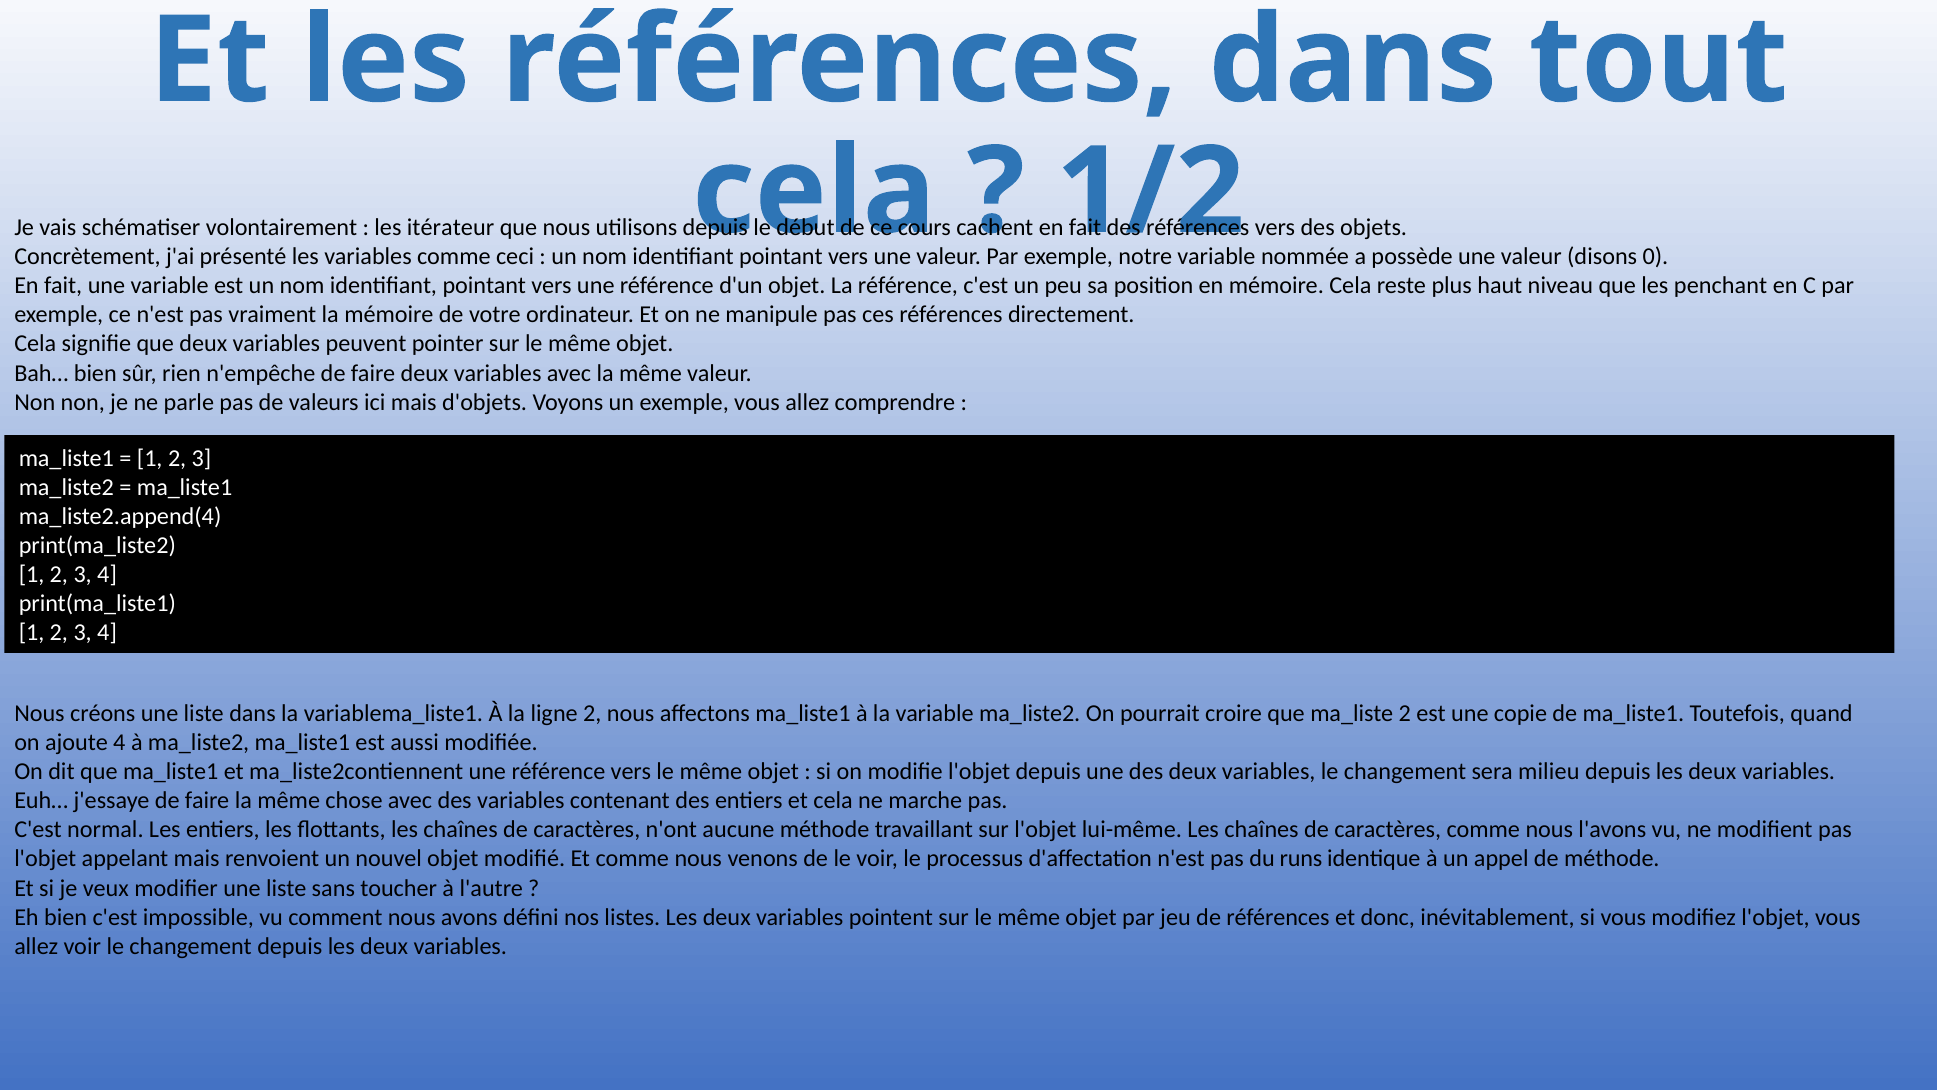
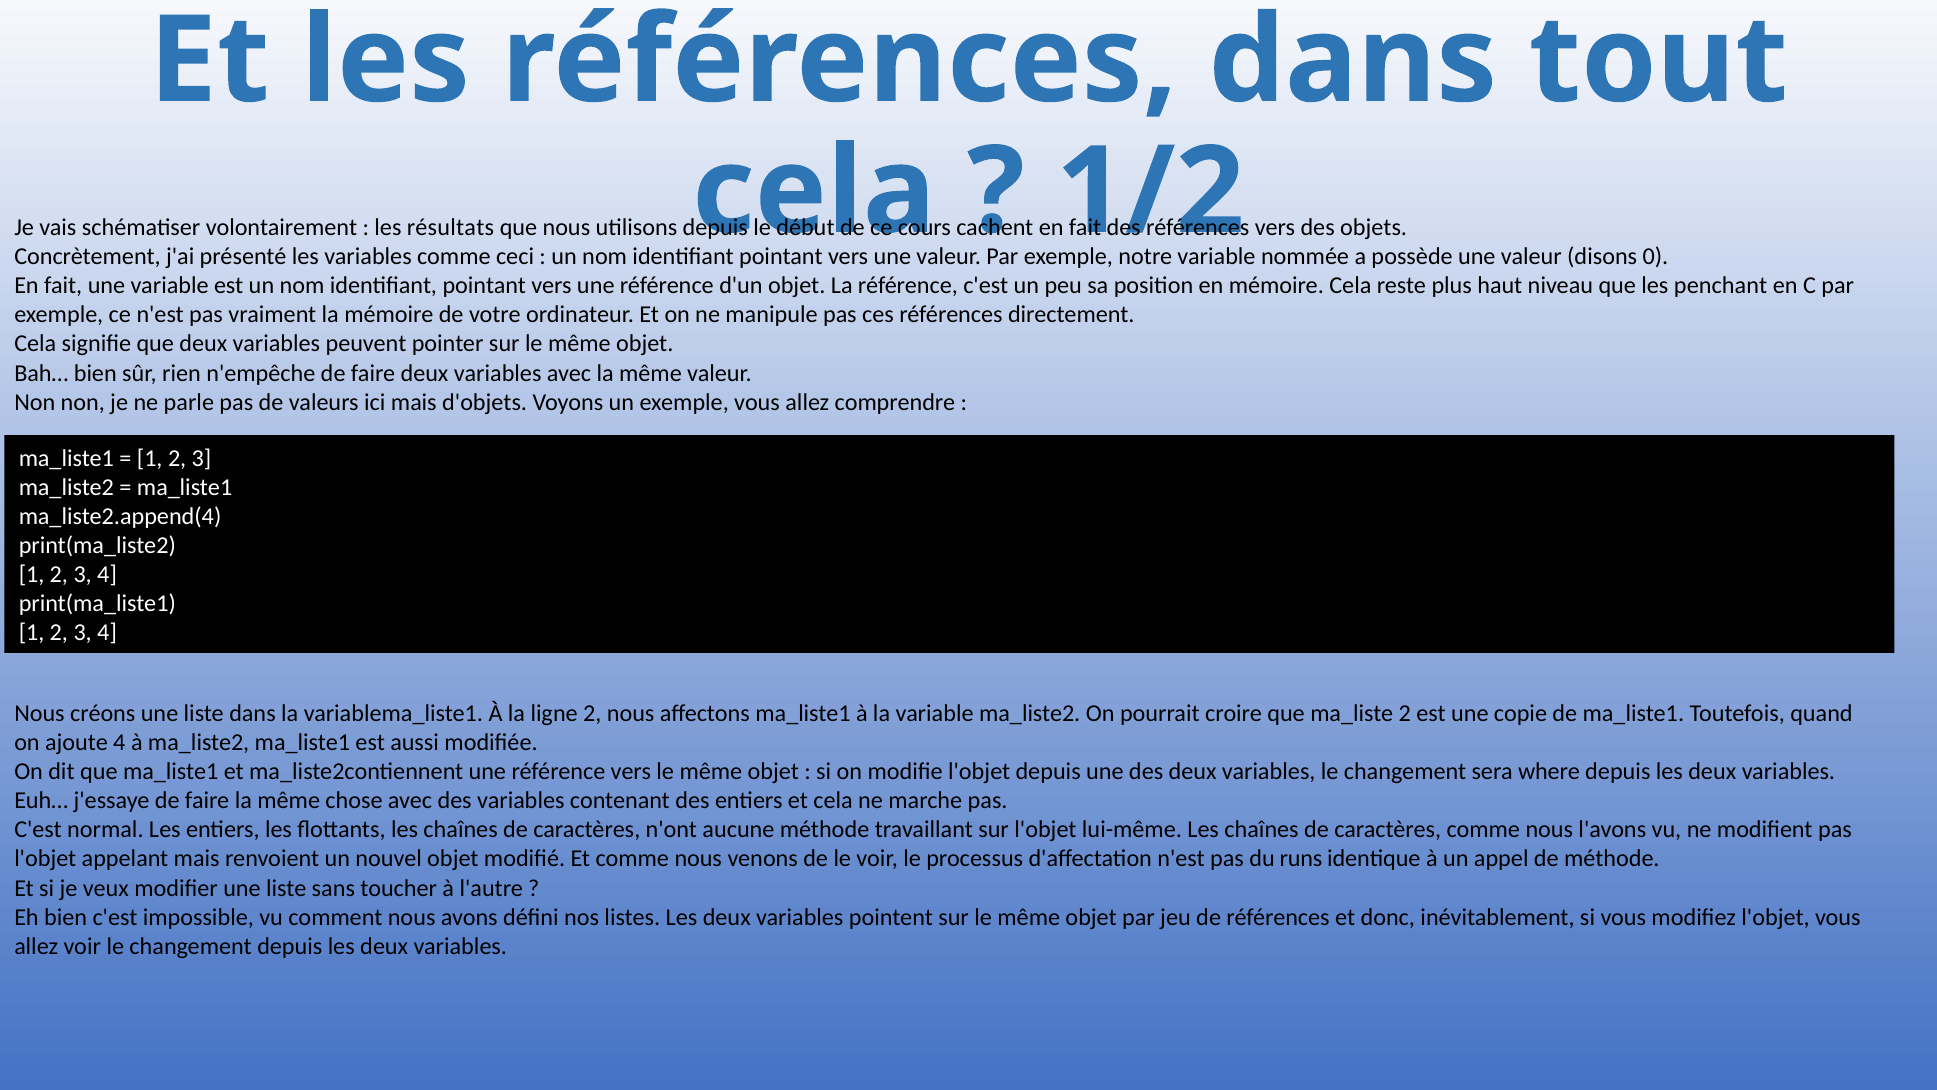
itérateur: itérateur -> résultats (450, 228)
milieu: milieu -> where (1549, 771)
